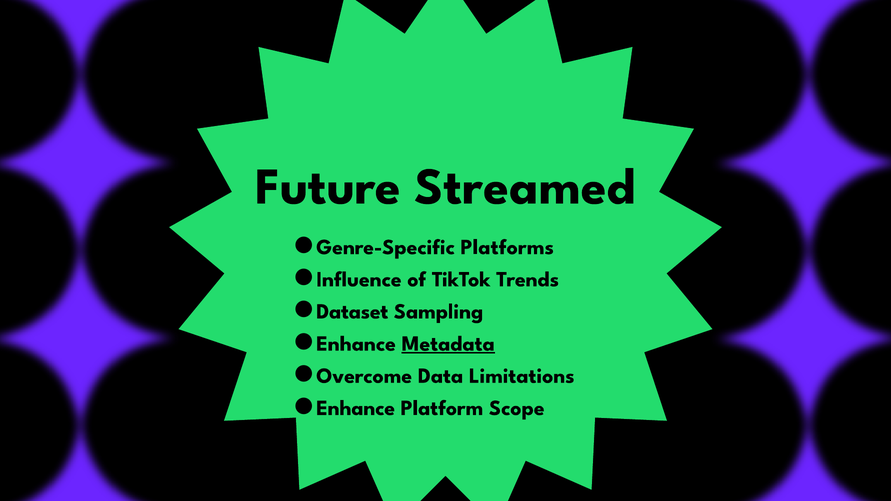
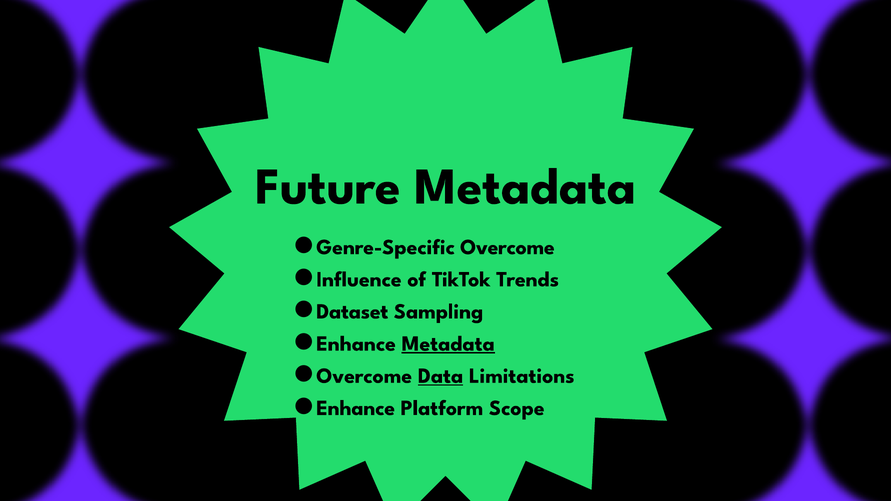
Future Streamed: Streamed -> Metadata (525, 187)
Genre-Specific Platforms: Platforms -> Overcome (507, 247)
Data underline: none -> present (441, 376)
